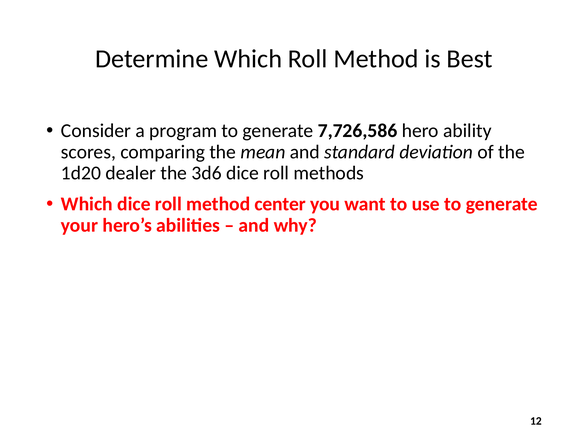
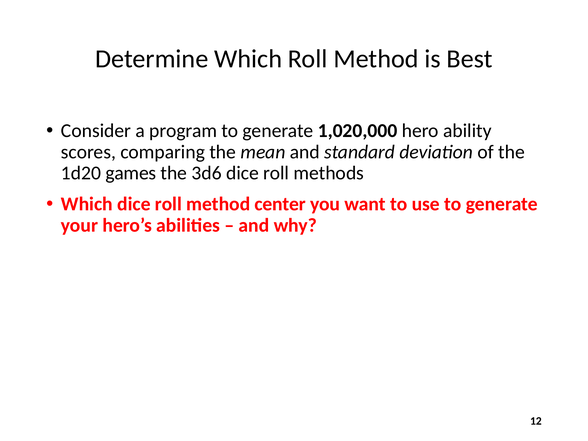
7,726,586: 7,726,586 -> 1,020,000 (358, 131)
dealer: dealer -> games (131, 173)
